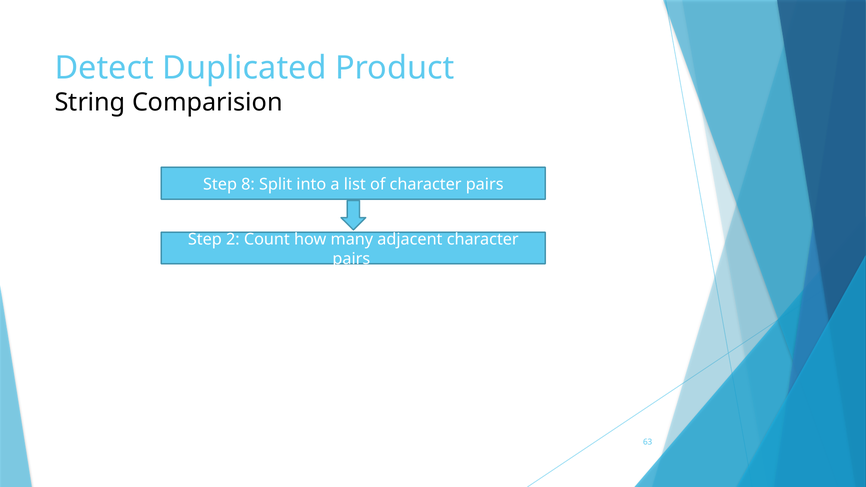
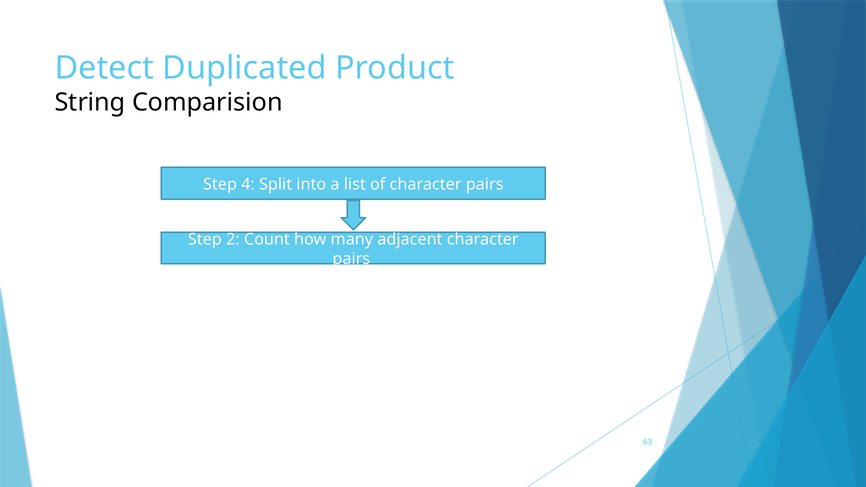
8: 8 -> 4 (248, 184)
